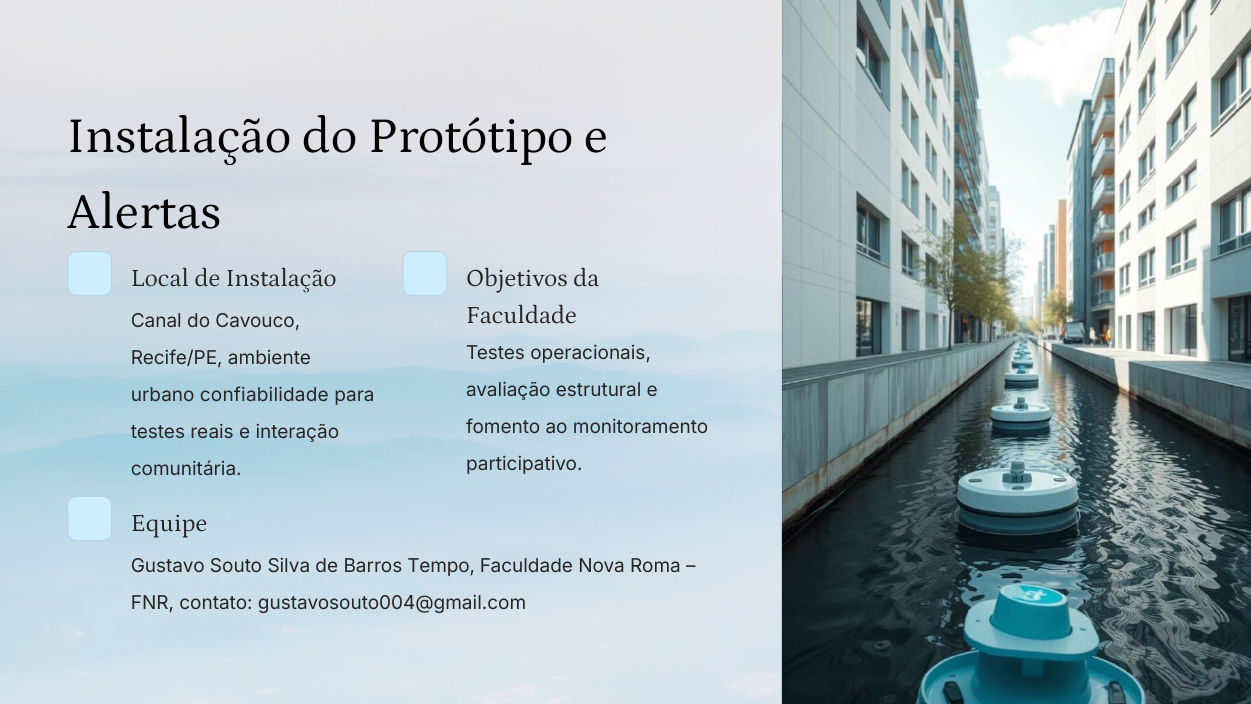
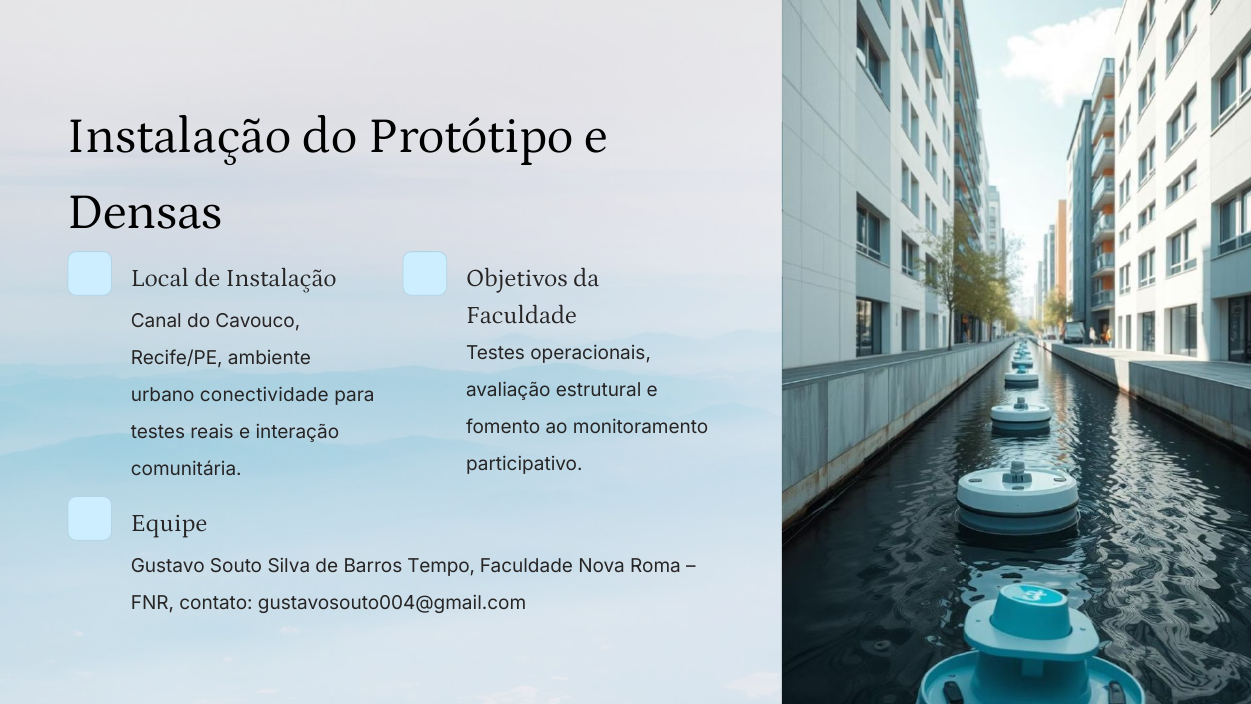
Alertas: Alertas -> Densas (145, 212)
confiabilidade: confiabilidade -> conectividade (264, 395)
